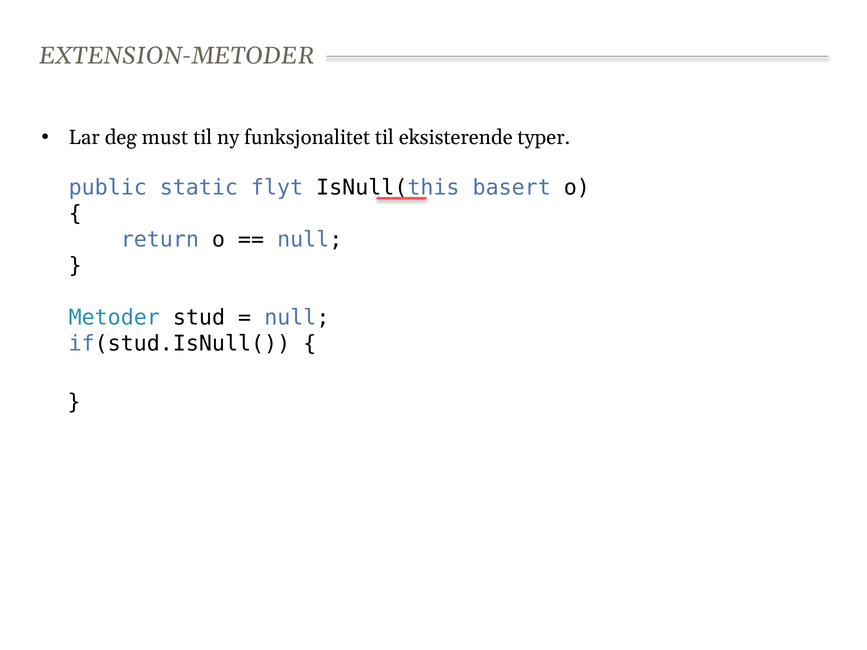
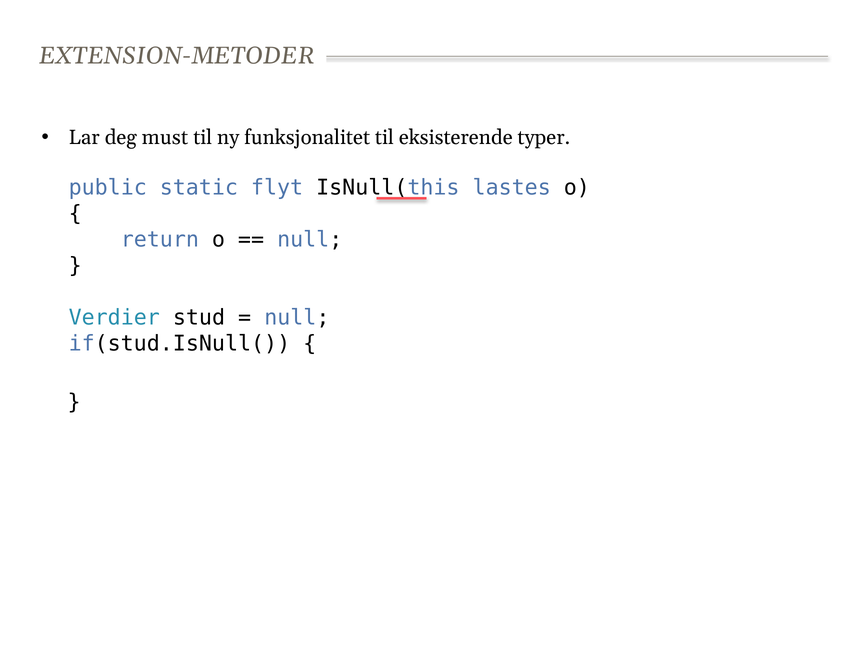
basert: basert -> lastes (512, 188)
Metoder: Metoder -> Verdier (114, 318)
